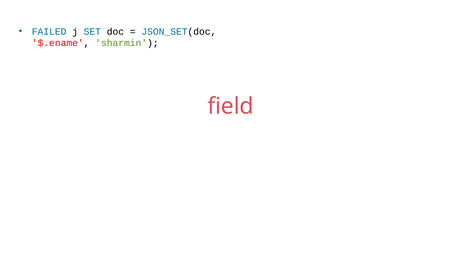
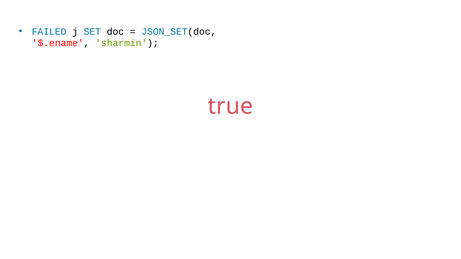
field: field -> true (230, 106)
